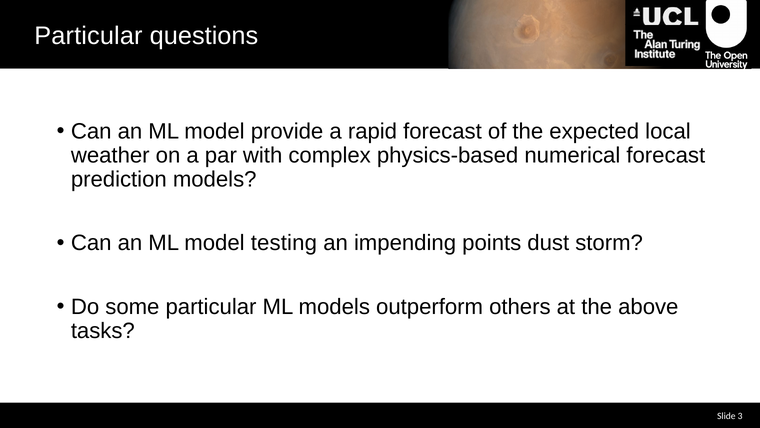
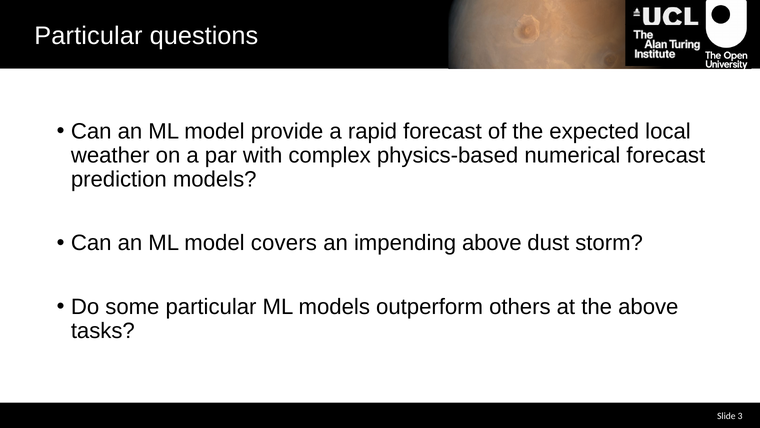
testing: testing -> covers (284, 243)
impending points: points -> above (492, 243)
